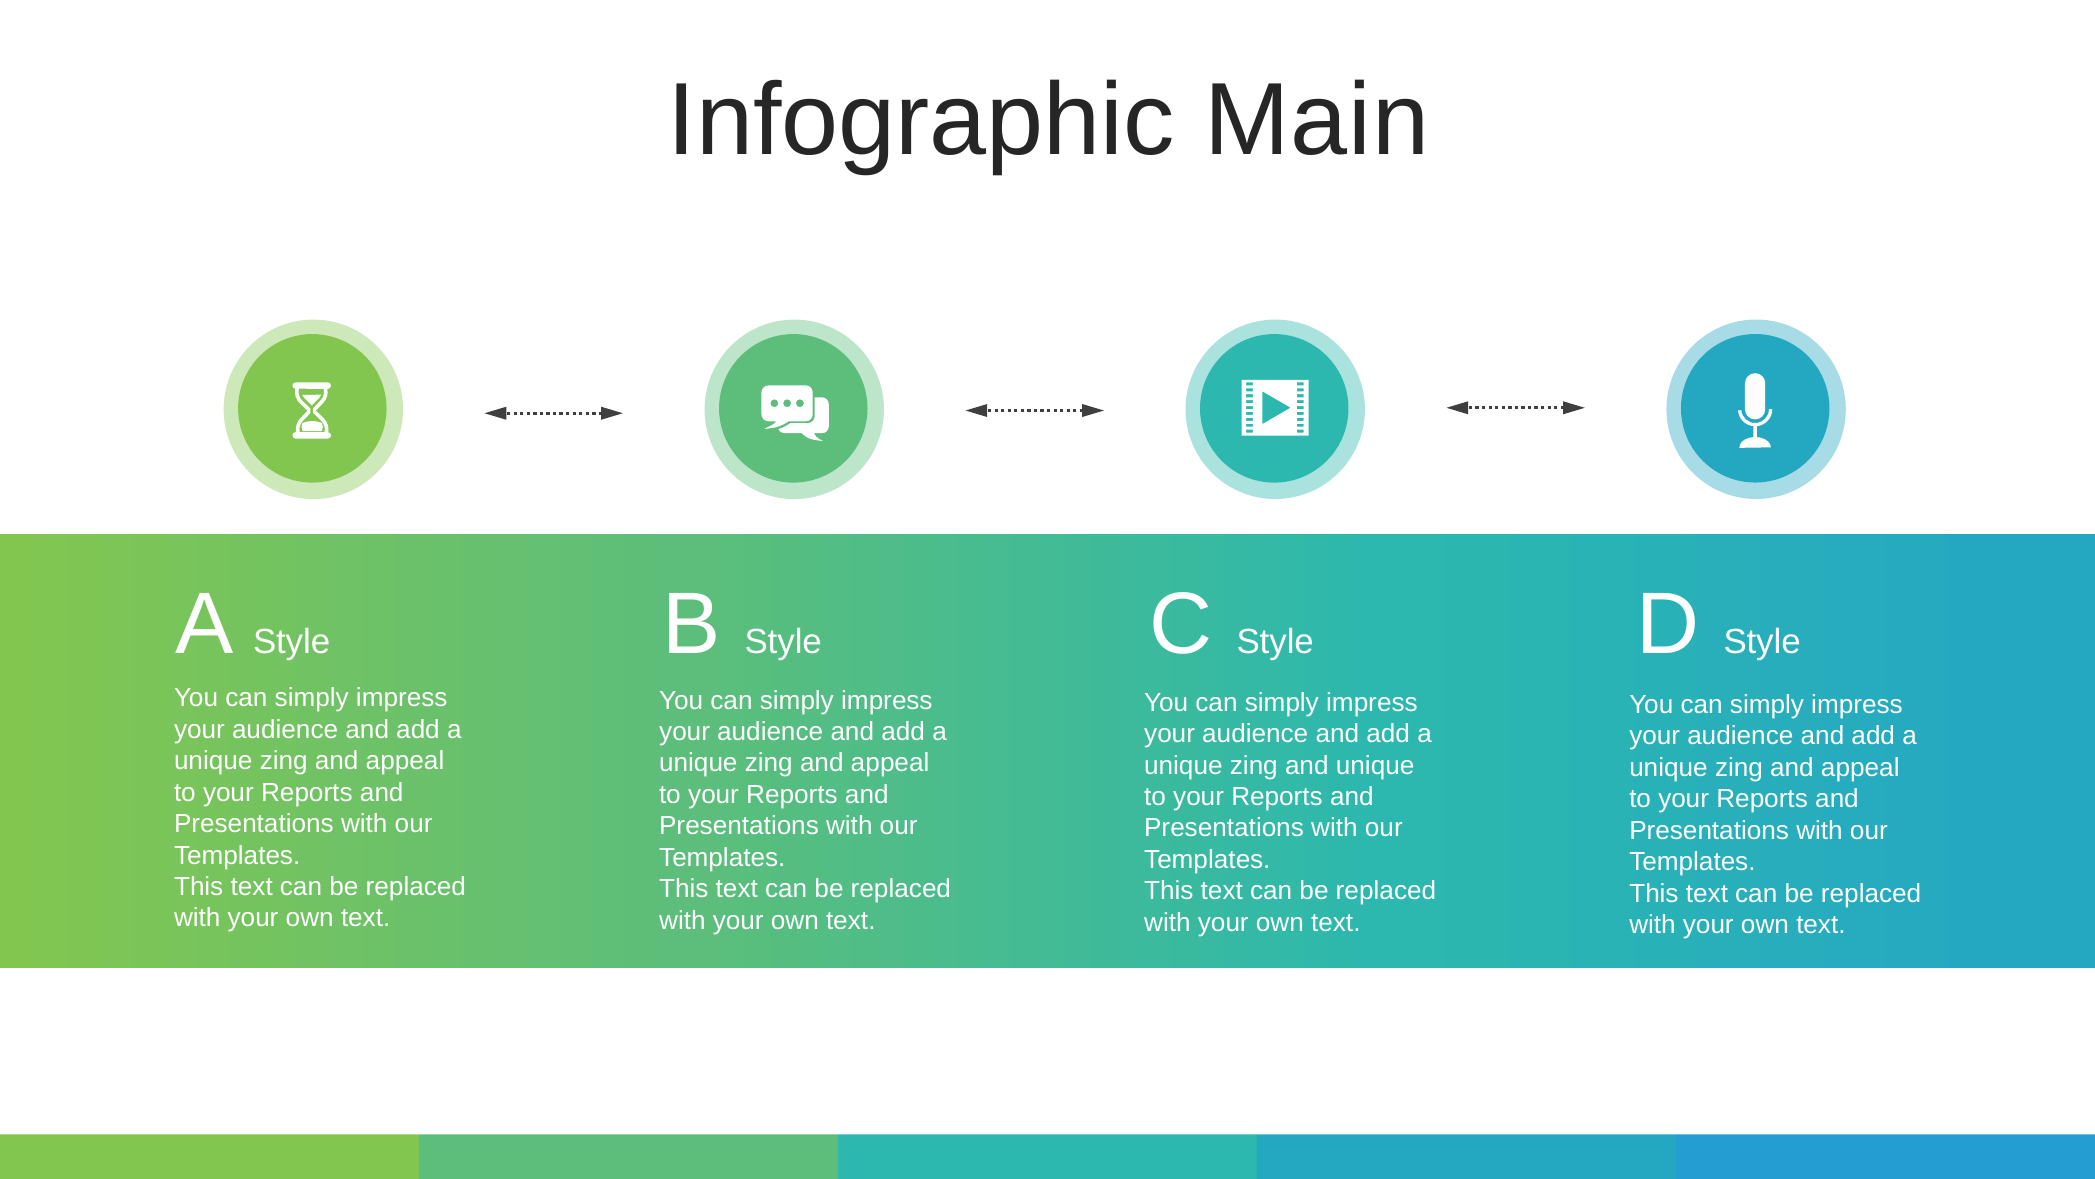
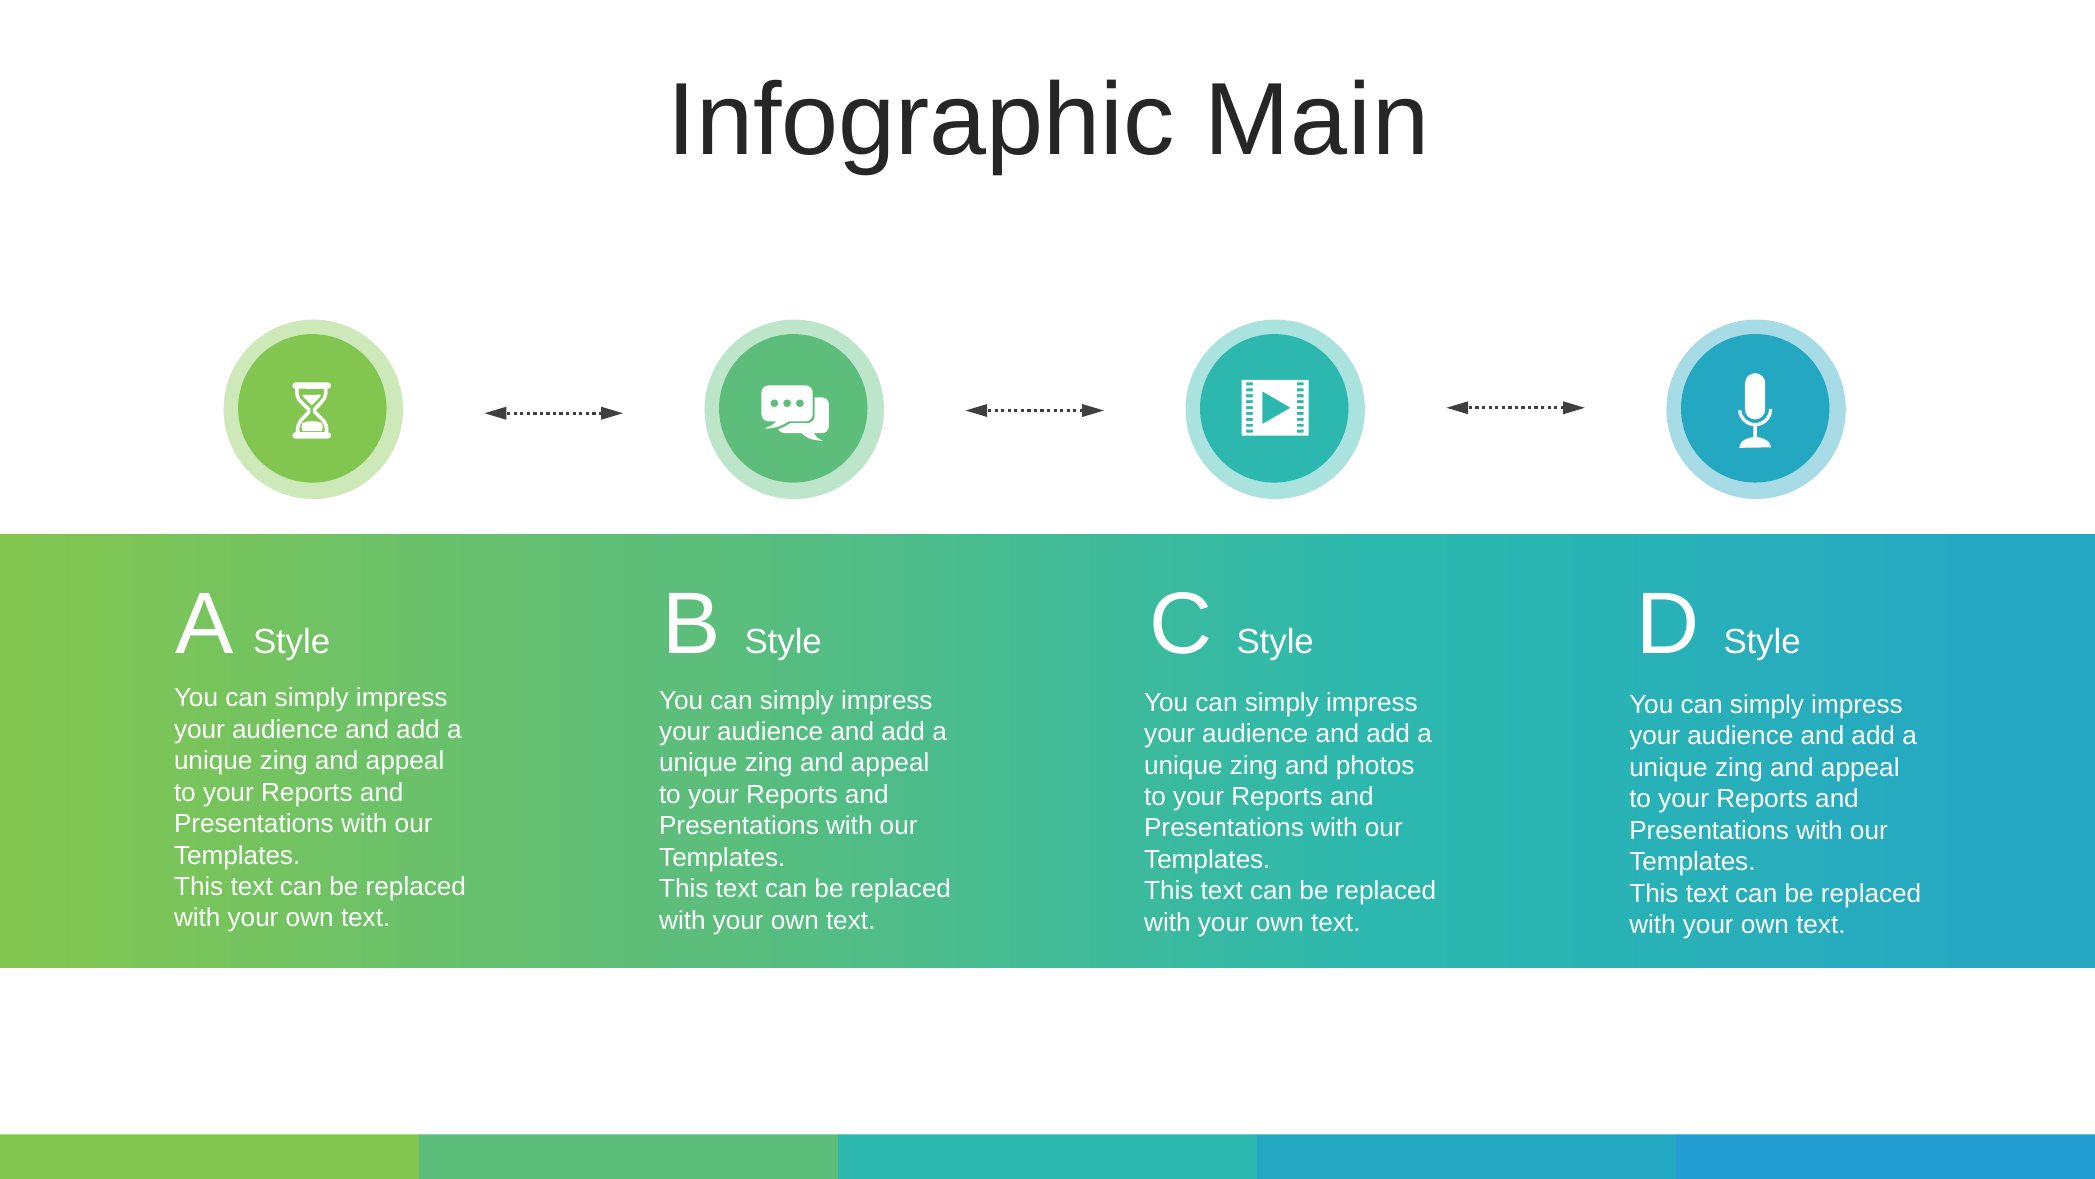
and unique: unique -> photos (1375, 765)
